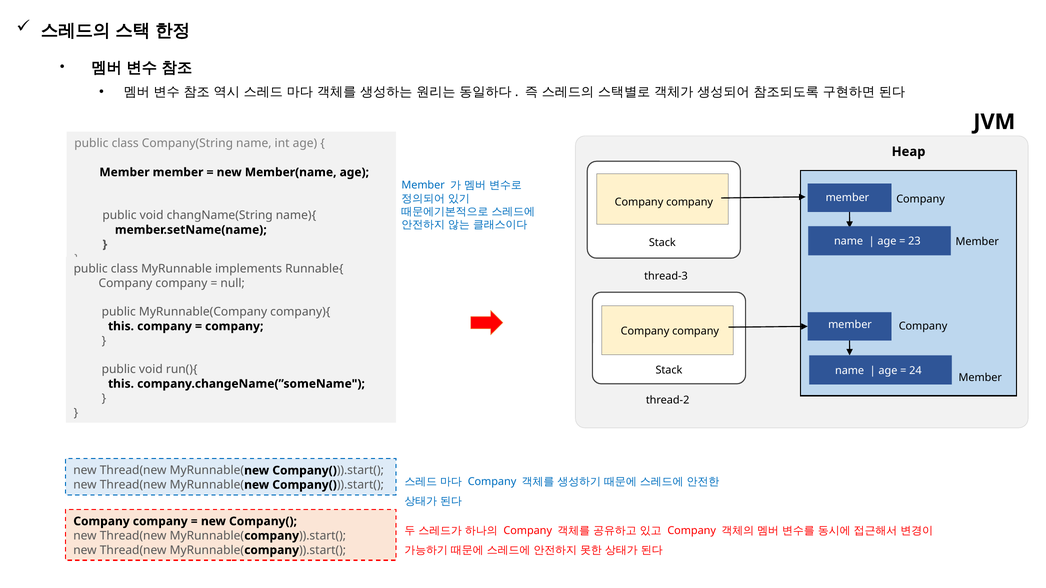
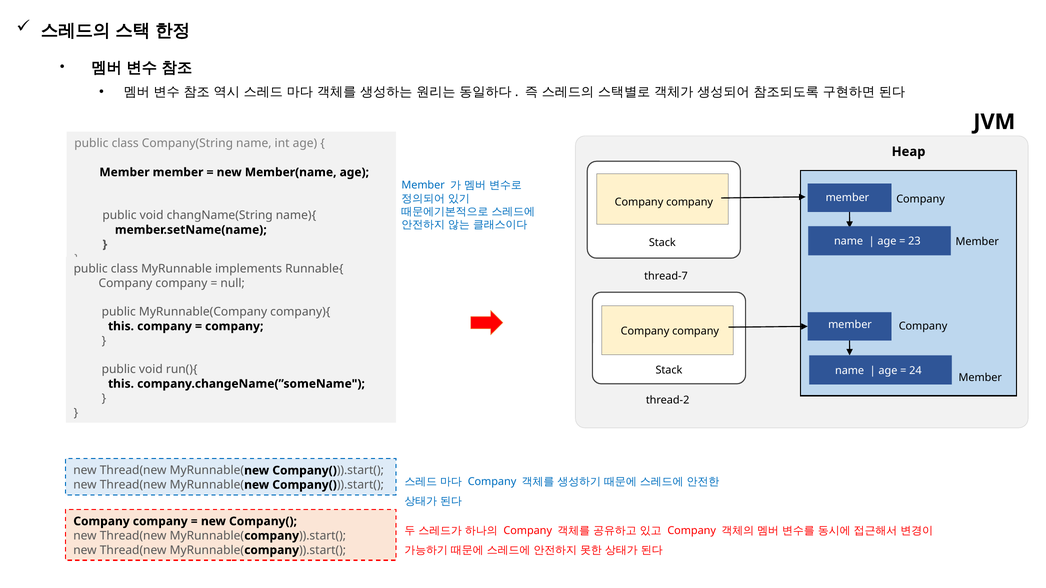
thread-3: thread-3 -> thread-7 (666, 276)
